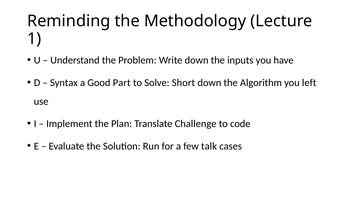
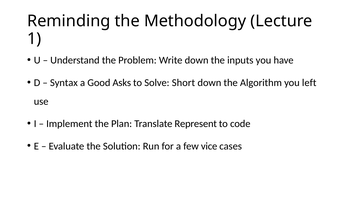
Part: Part -> Asks (122, 83)
Challenge: Challenge -> Represent (196, 124)
talk: talk -> vice (209, 146)
